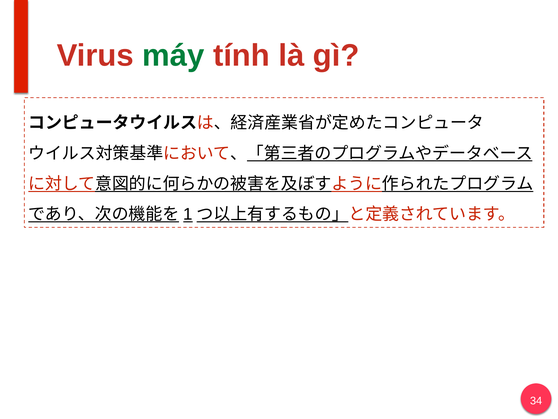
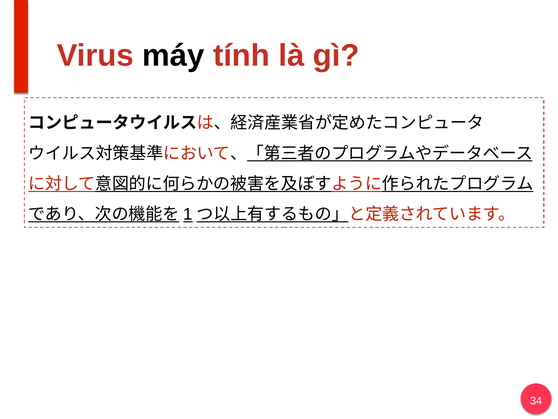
máy colour: green -> black (173, 56)
